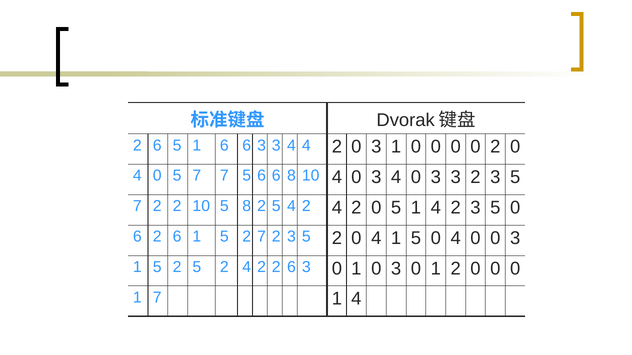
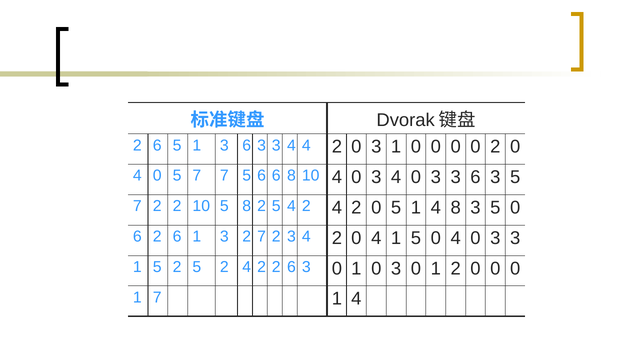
5 1 6: 6 -> 3 (224, 146)
3 3 2: 2 -> 6 (475, 177)
1 4 2: 2 -> 8 (456, 208)
6 1 5: 5 -> 3 (224, 237)
7 2 3 5: 5 -> 4 (306, 237)
0 4 0 0: 0 -> 3 (495, 238)
